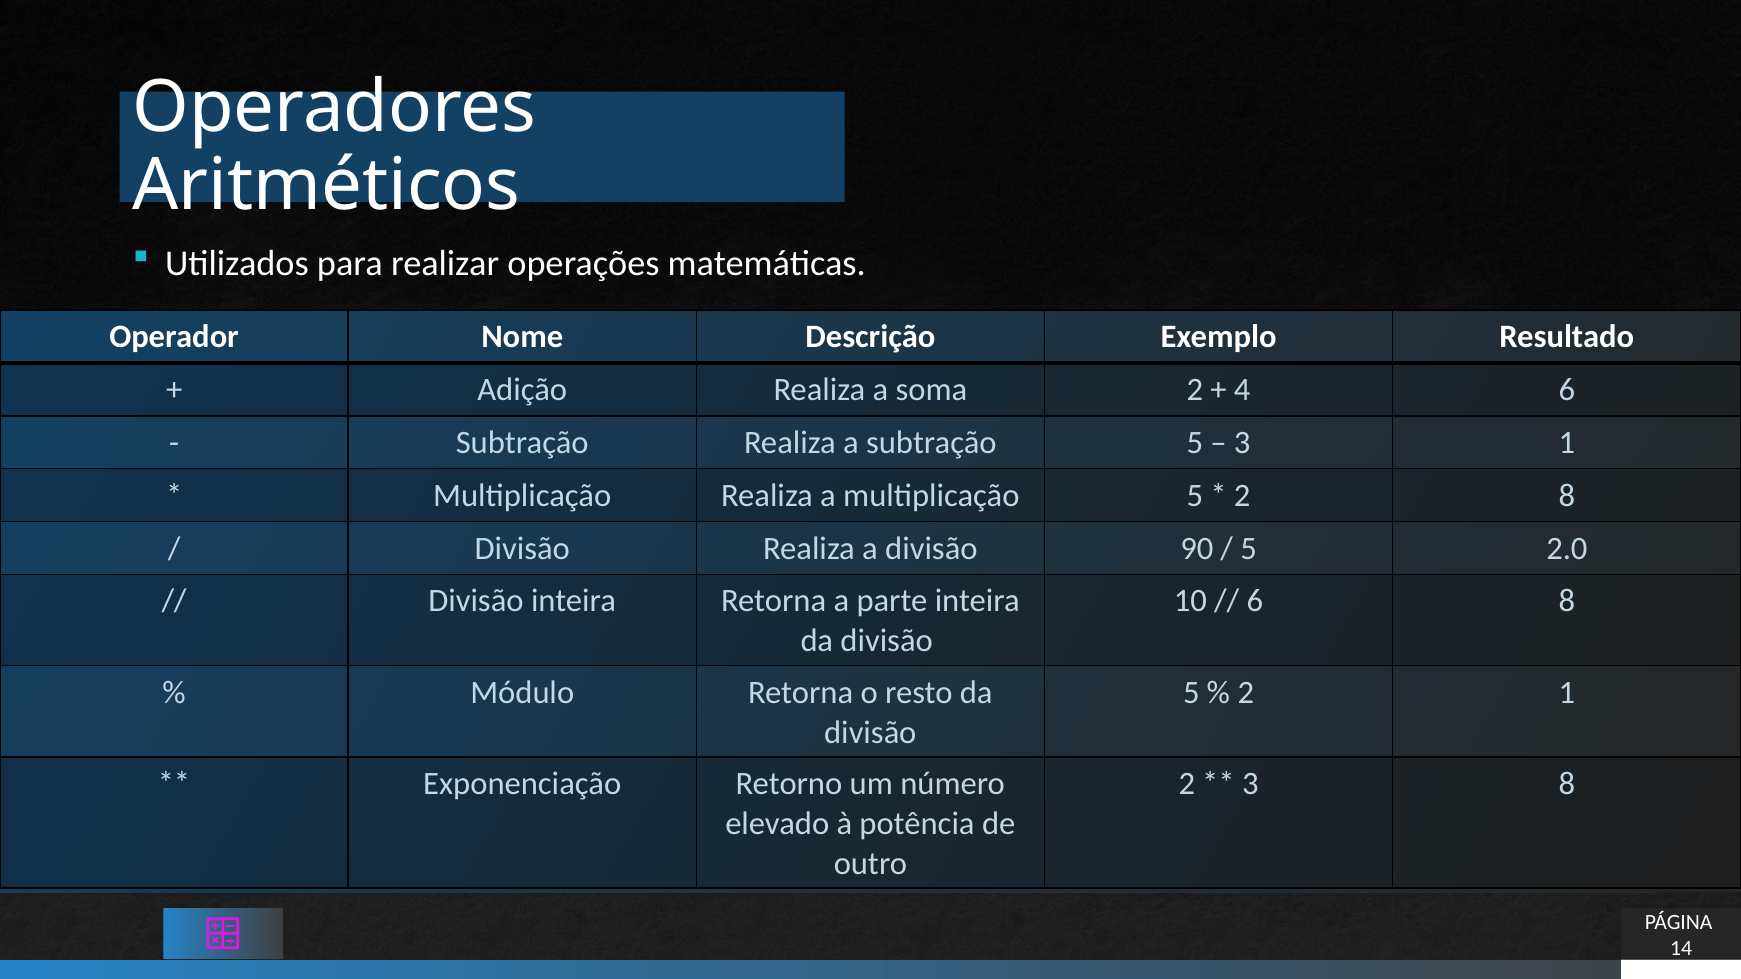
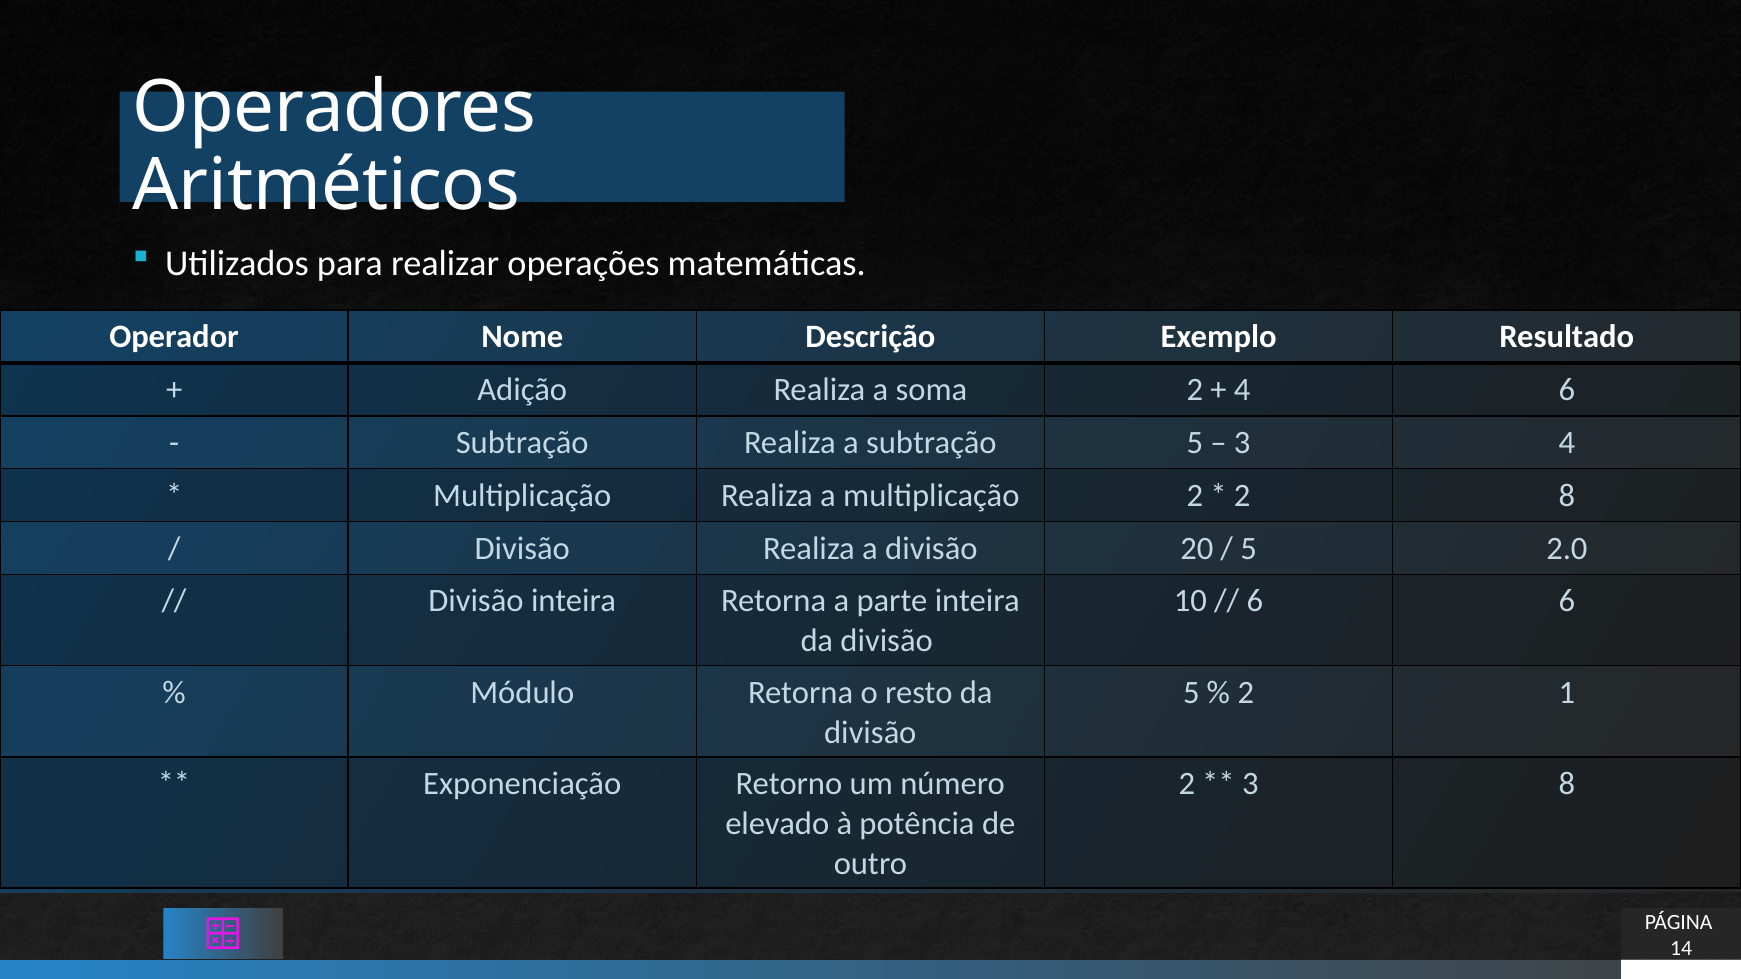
3 1: 1 -> 4 (1567, 443)
multiplicação 5: 5 -> 2 (1195, 496)
90: 90 -> 20 (1197, 548)
6 8: 8 -> 6 (1567, 601)
